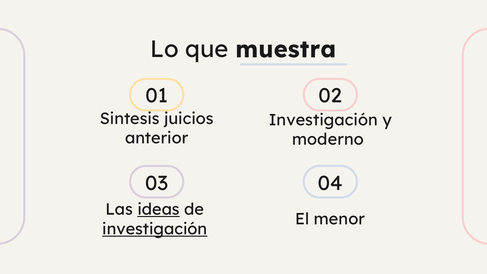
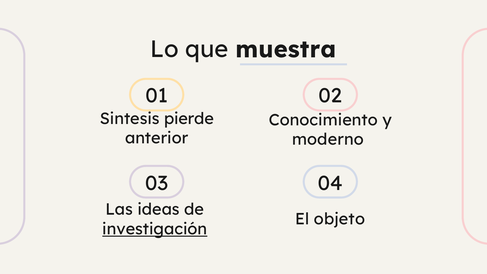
juicios: juicios -> pierde (189, 119)
Investigación: Investigación -> Conocimiento (323, 120)
ideas underline: present -> none (159, 210)
menor: menor -> objeto (340, 219)
